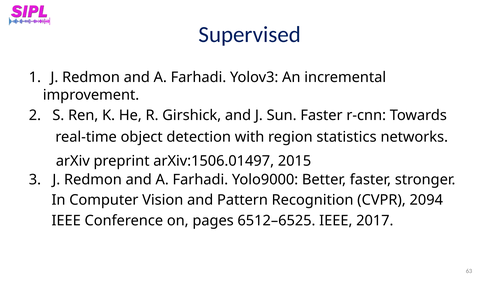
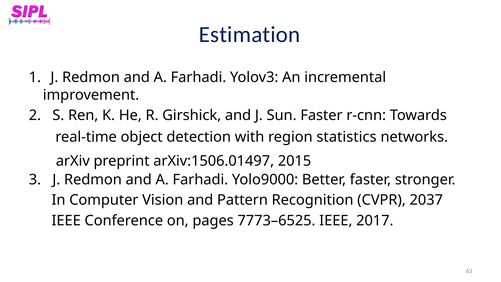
Supervised: Supervised -> Estimation (250, 34)
2094: 2094 -> 2037 (426, 200)
6512–6525: 6512–6525 -> 7773–6525 (276, 220)
